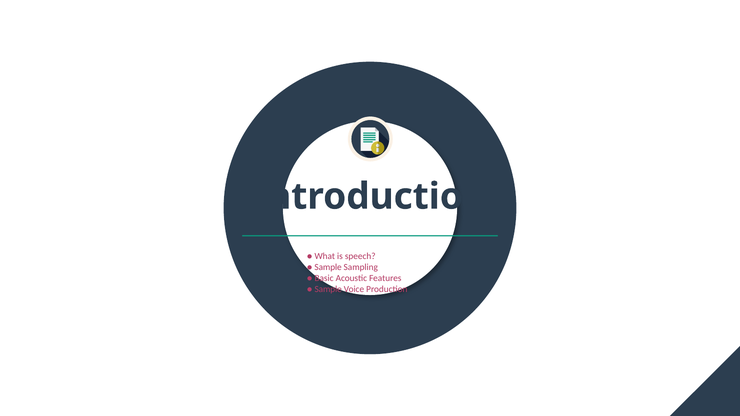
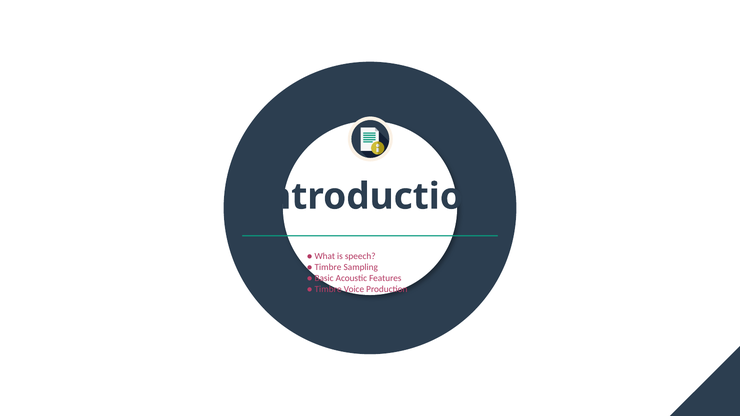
Sample: Sample -> Timbre (328, 267)
Sample: Sample -> Timbre (328, 289)
